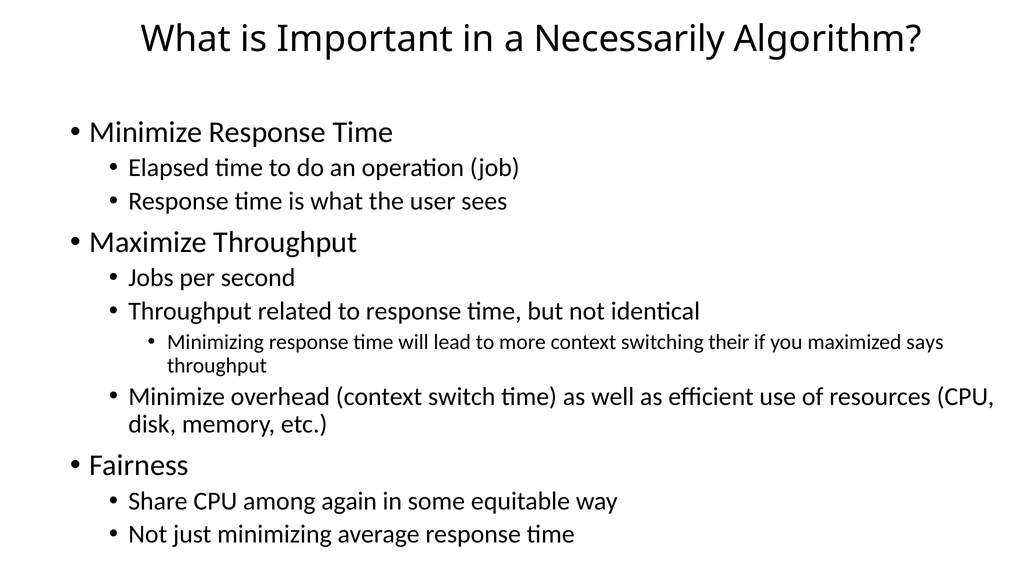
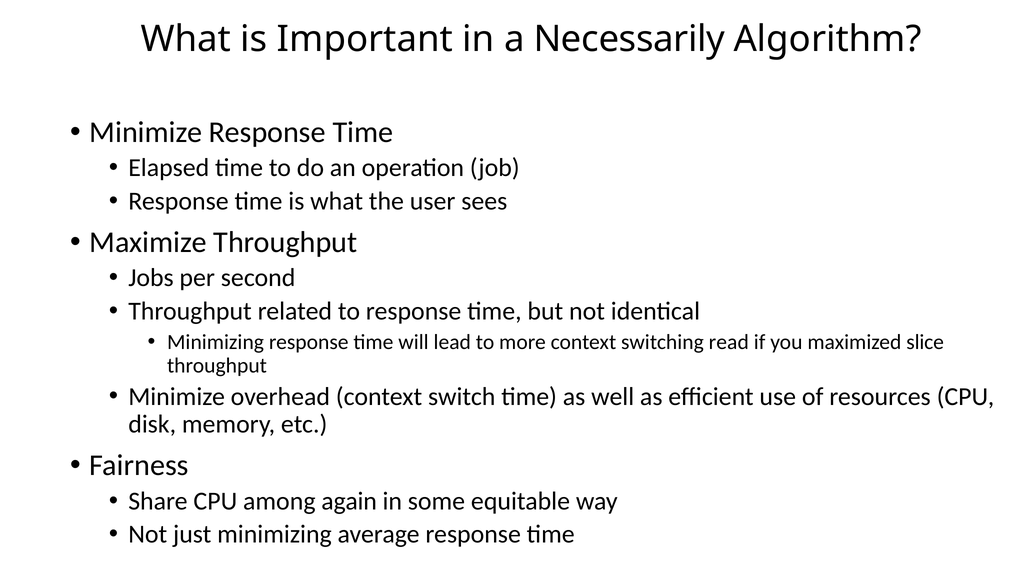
their: their -> read (729, 342)
says: says -> slice (925, 342)
